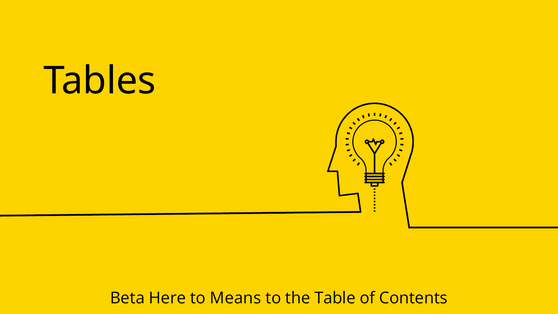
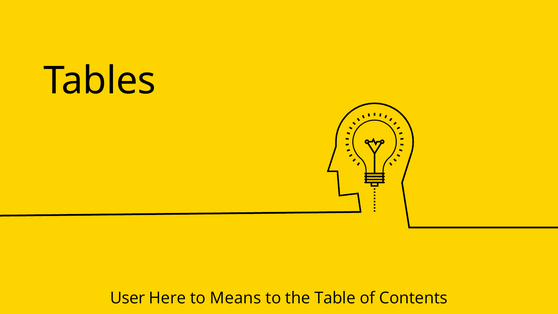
Beta: Beta -> User (128, 298)
